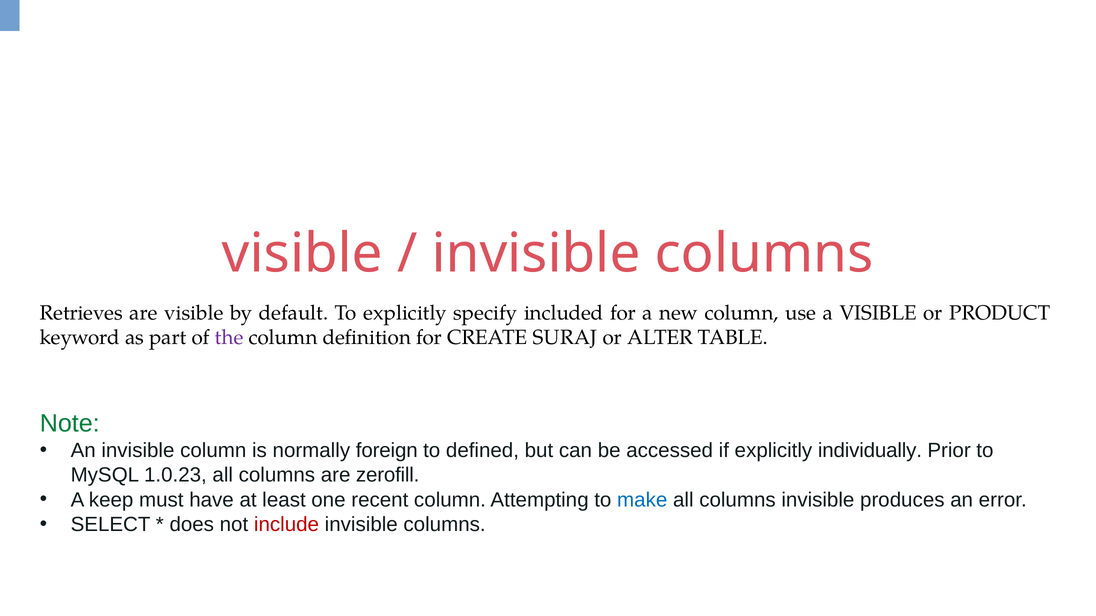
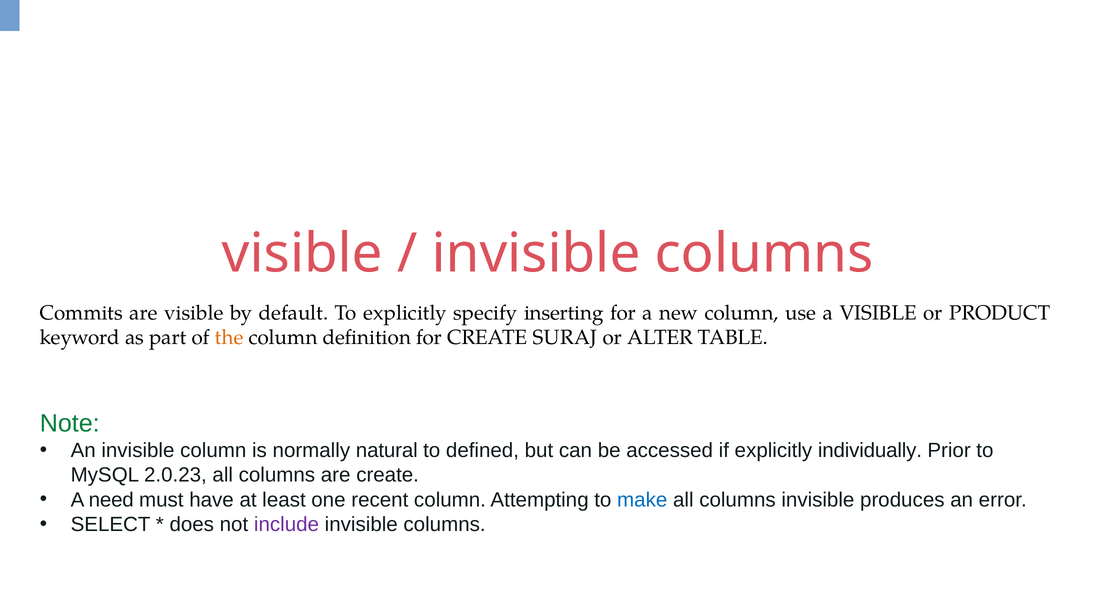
Retrieves: Retrieves -> Commits (81, 313)
included: included -> inserting (564, 313)
the colour: purple -> orange (229, 338)
foreign: foreign -> natural (387, 451)
1.0.23: 1.0.23 -> 2.0.23 (175, 476)
are zerofill: zerofill -> create (388, 476)
keep: keep -> need (111, 500)
include colour: red -> purple (286, 525)
